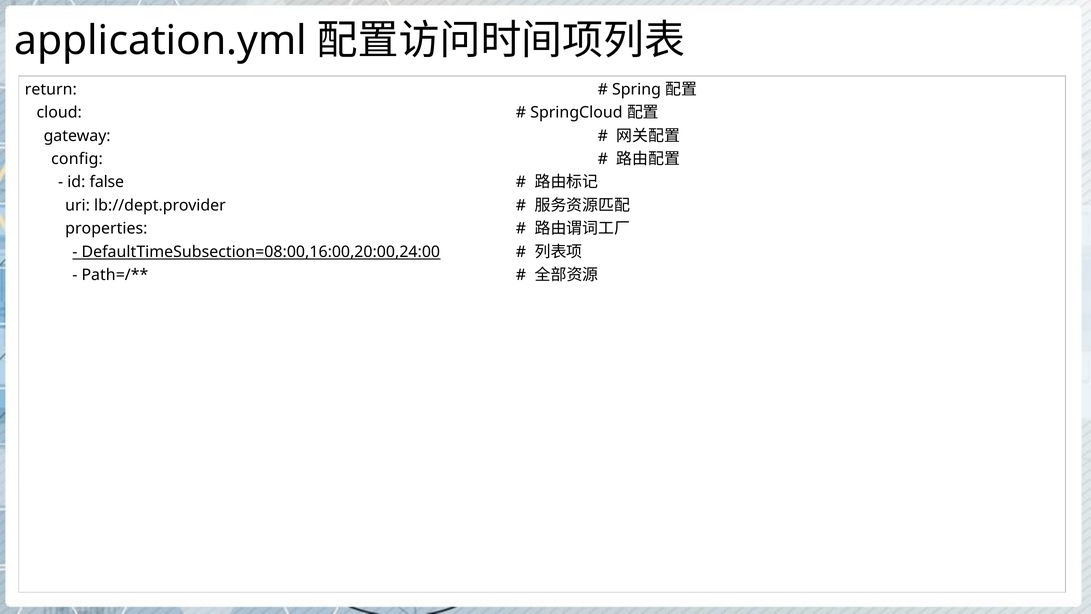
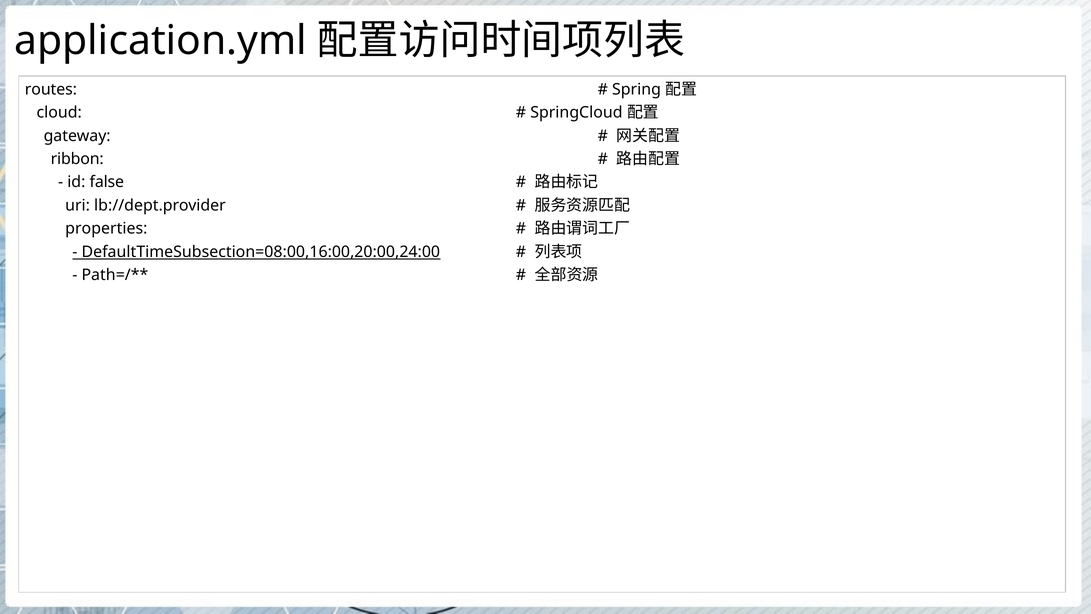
return: return -> routes (51, 89)
config: config -> ribbon (77, 159)
